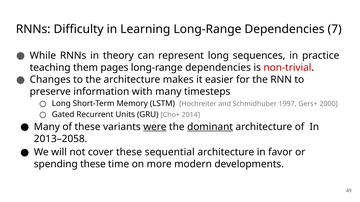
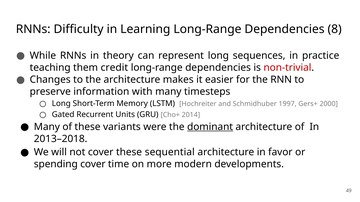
7: 7 -> 8 (335, 29)
pages: pages -> credit (114, 68)
were underline: present -> none (155, 127)
2013–2058: 2013–2058 -> 2013–2018 (61, 139)
spending these: these -> cover (93, 164)
